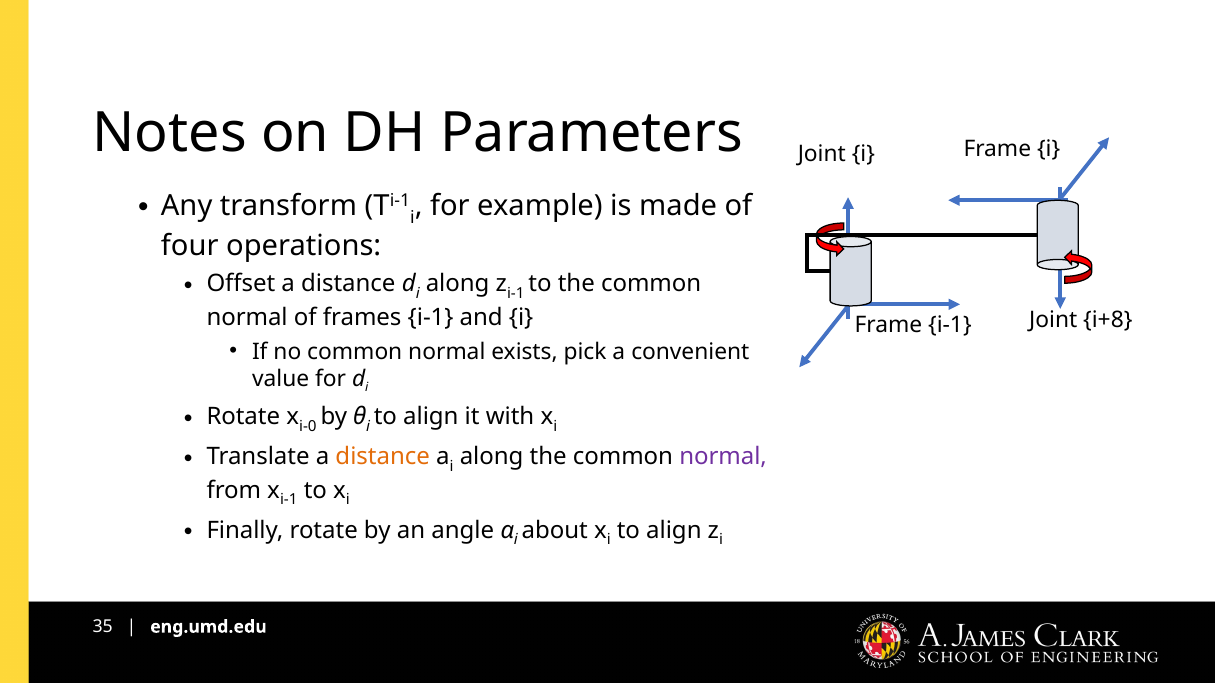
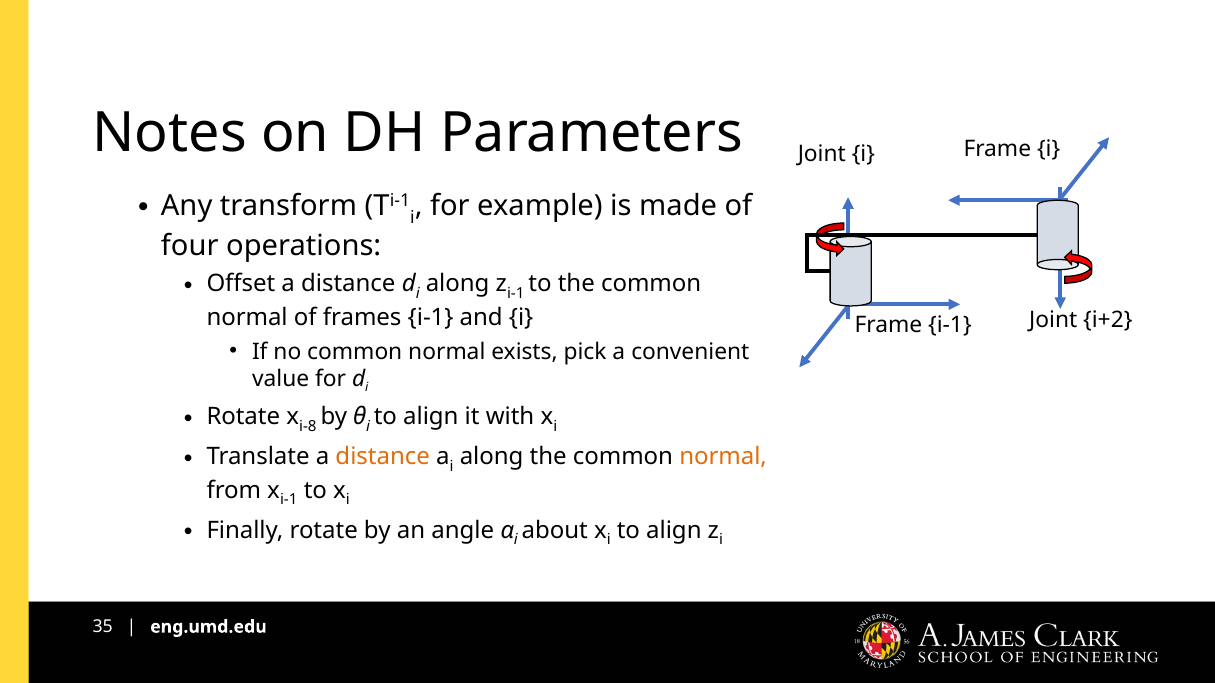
i+8: i+8 -> i+2 (1108, 320)
i-0: i-0 -> i-8 (308, 427)
normal colour: purple -> orange (723, 457)
